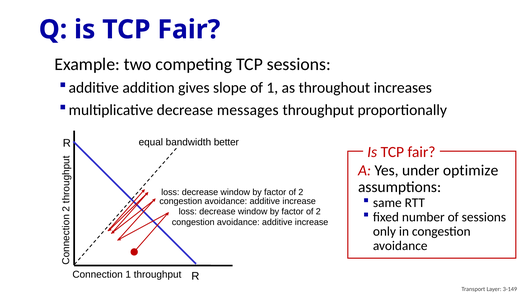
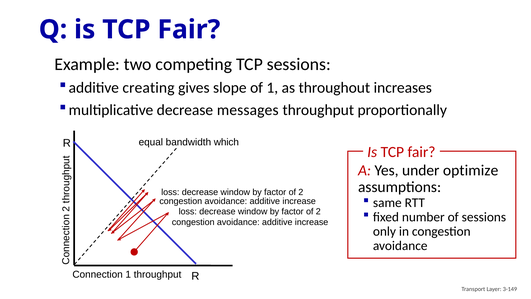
addition: addition -> creating (148, 88)
better: better -> which (226, 142)
